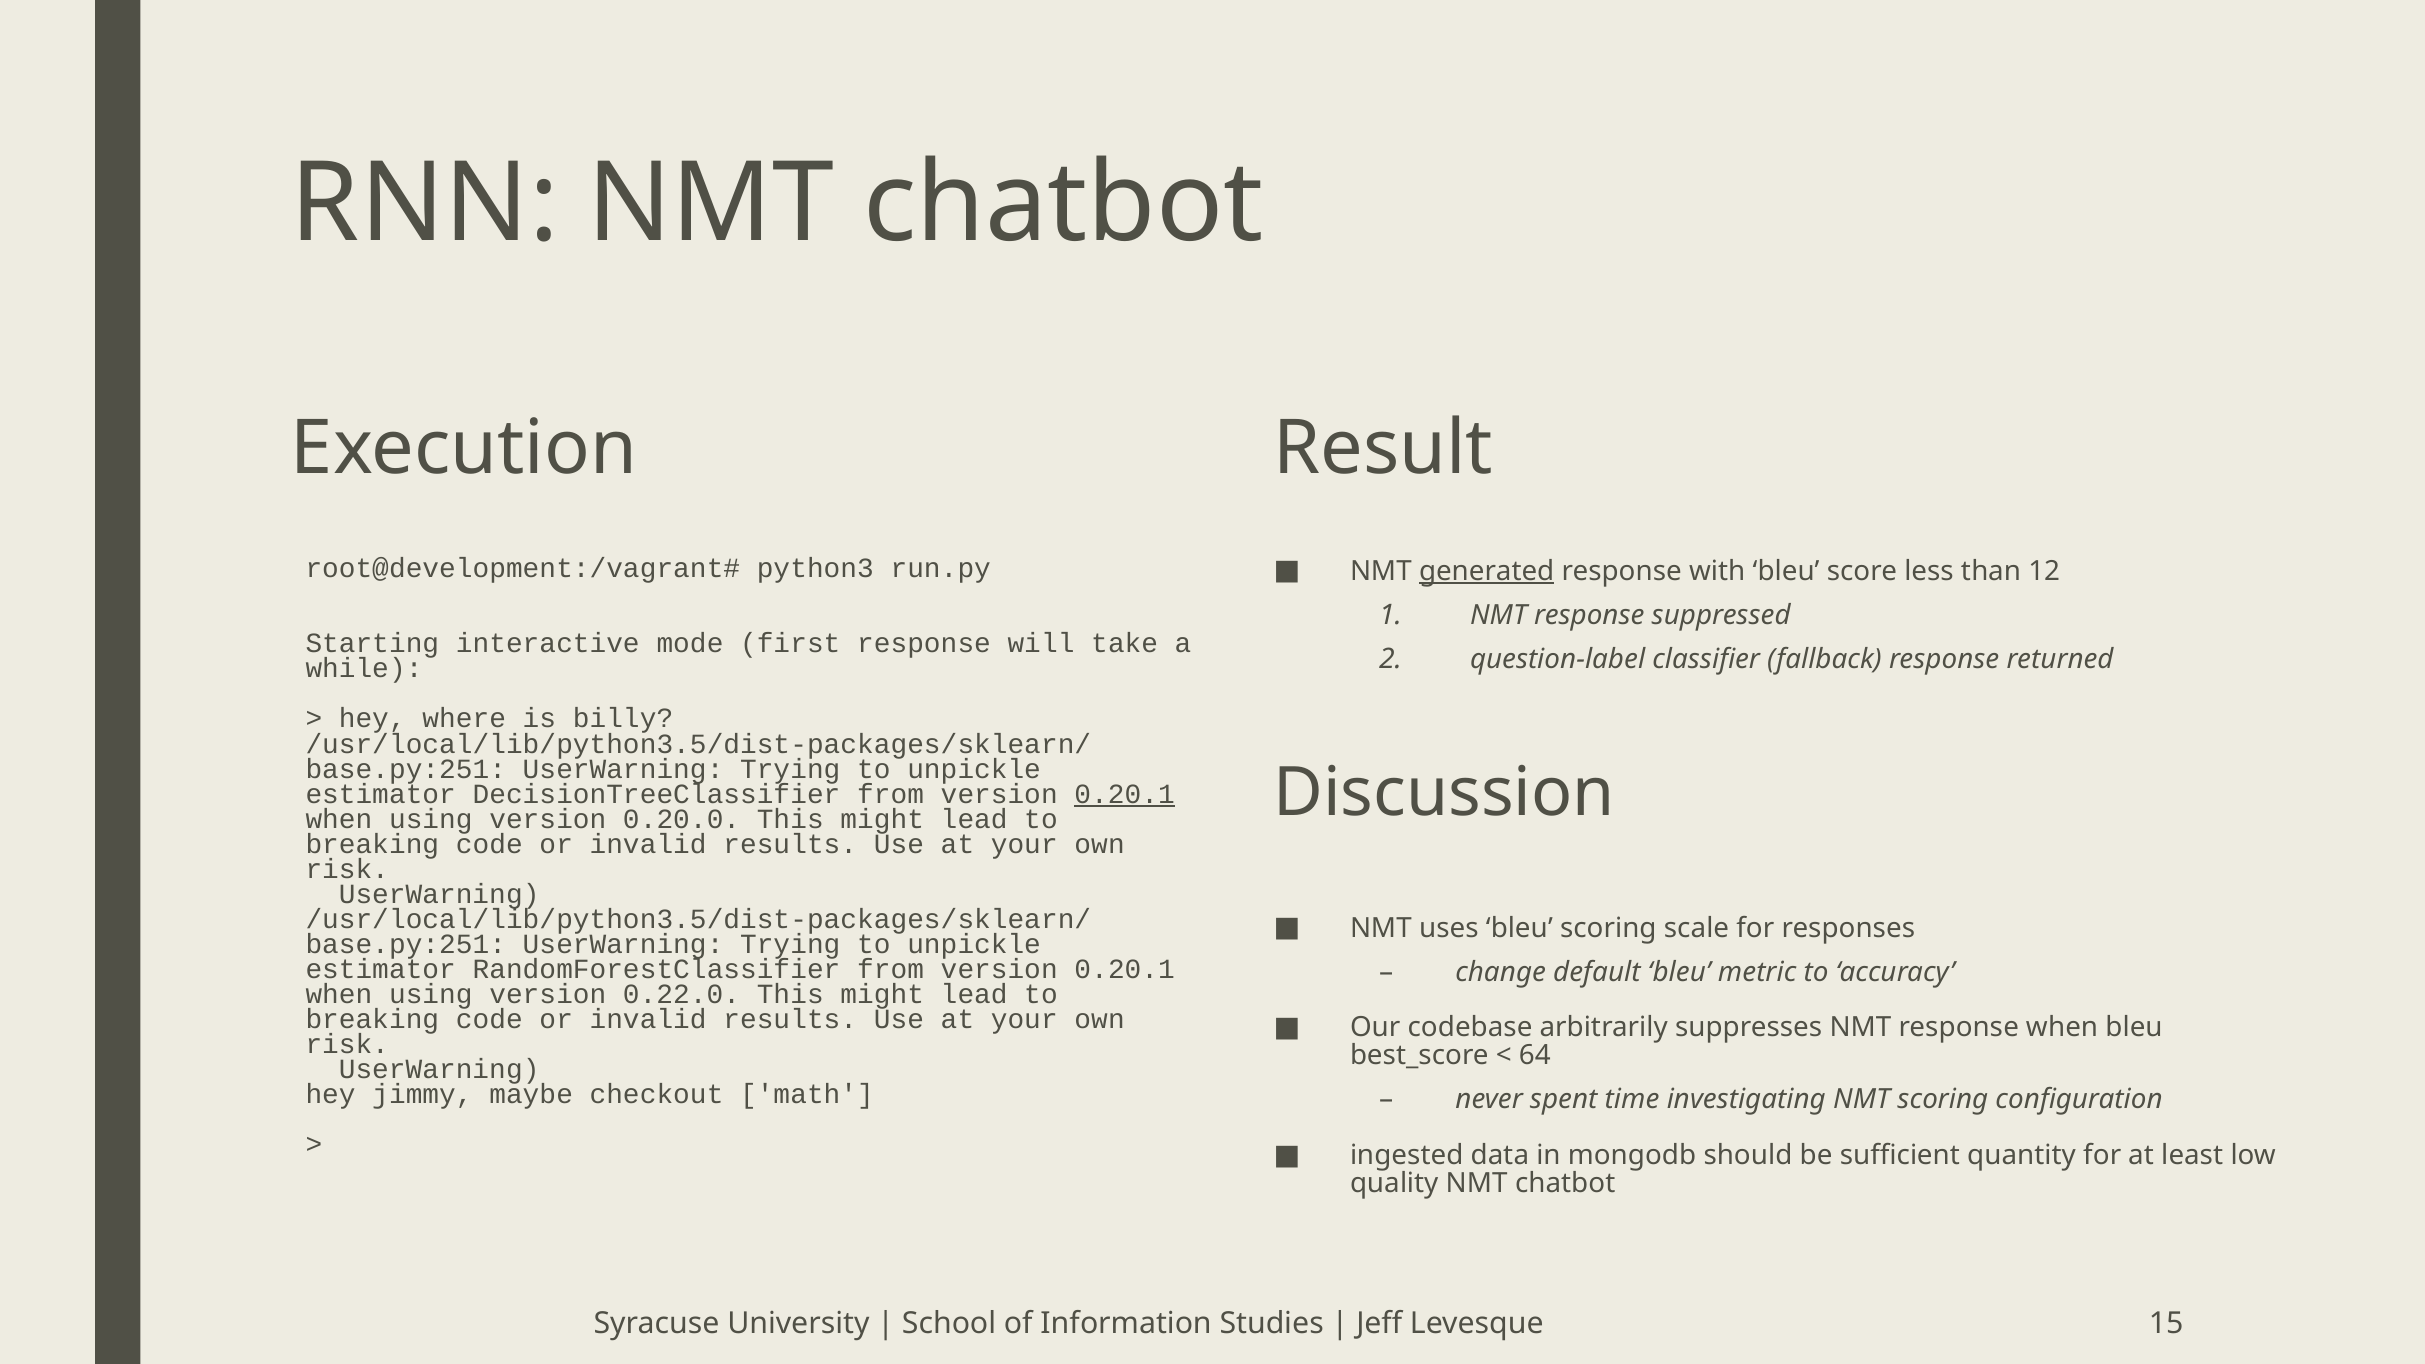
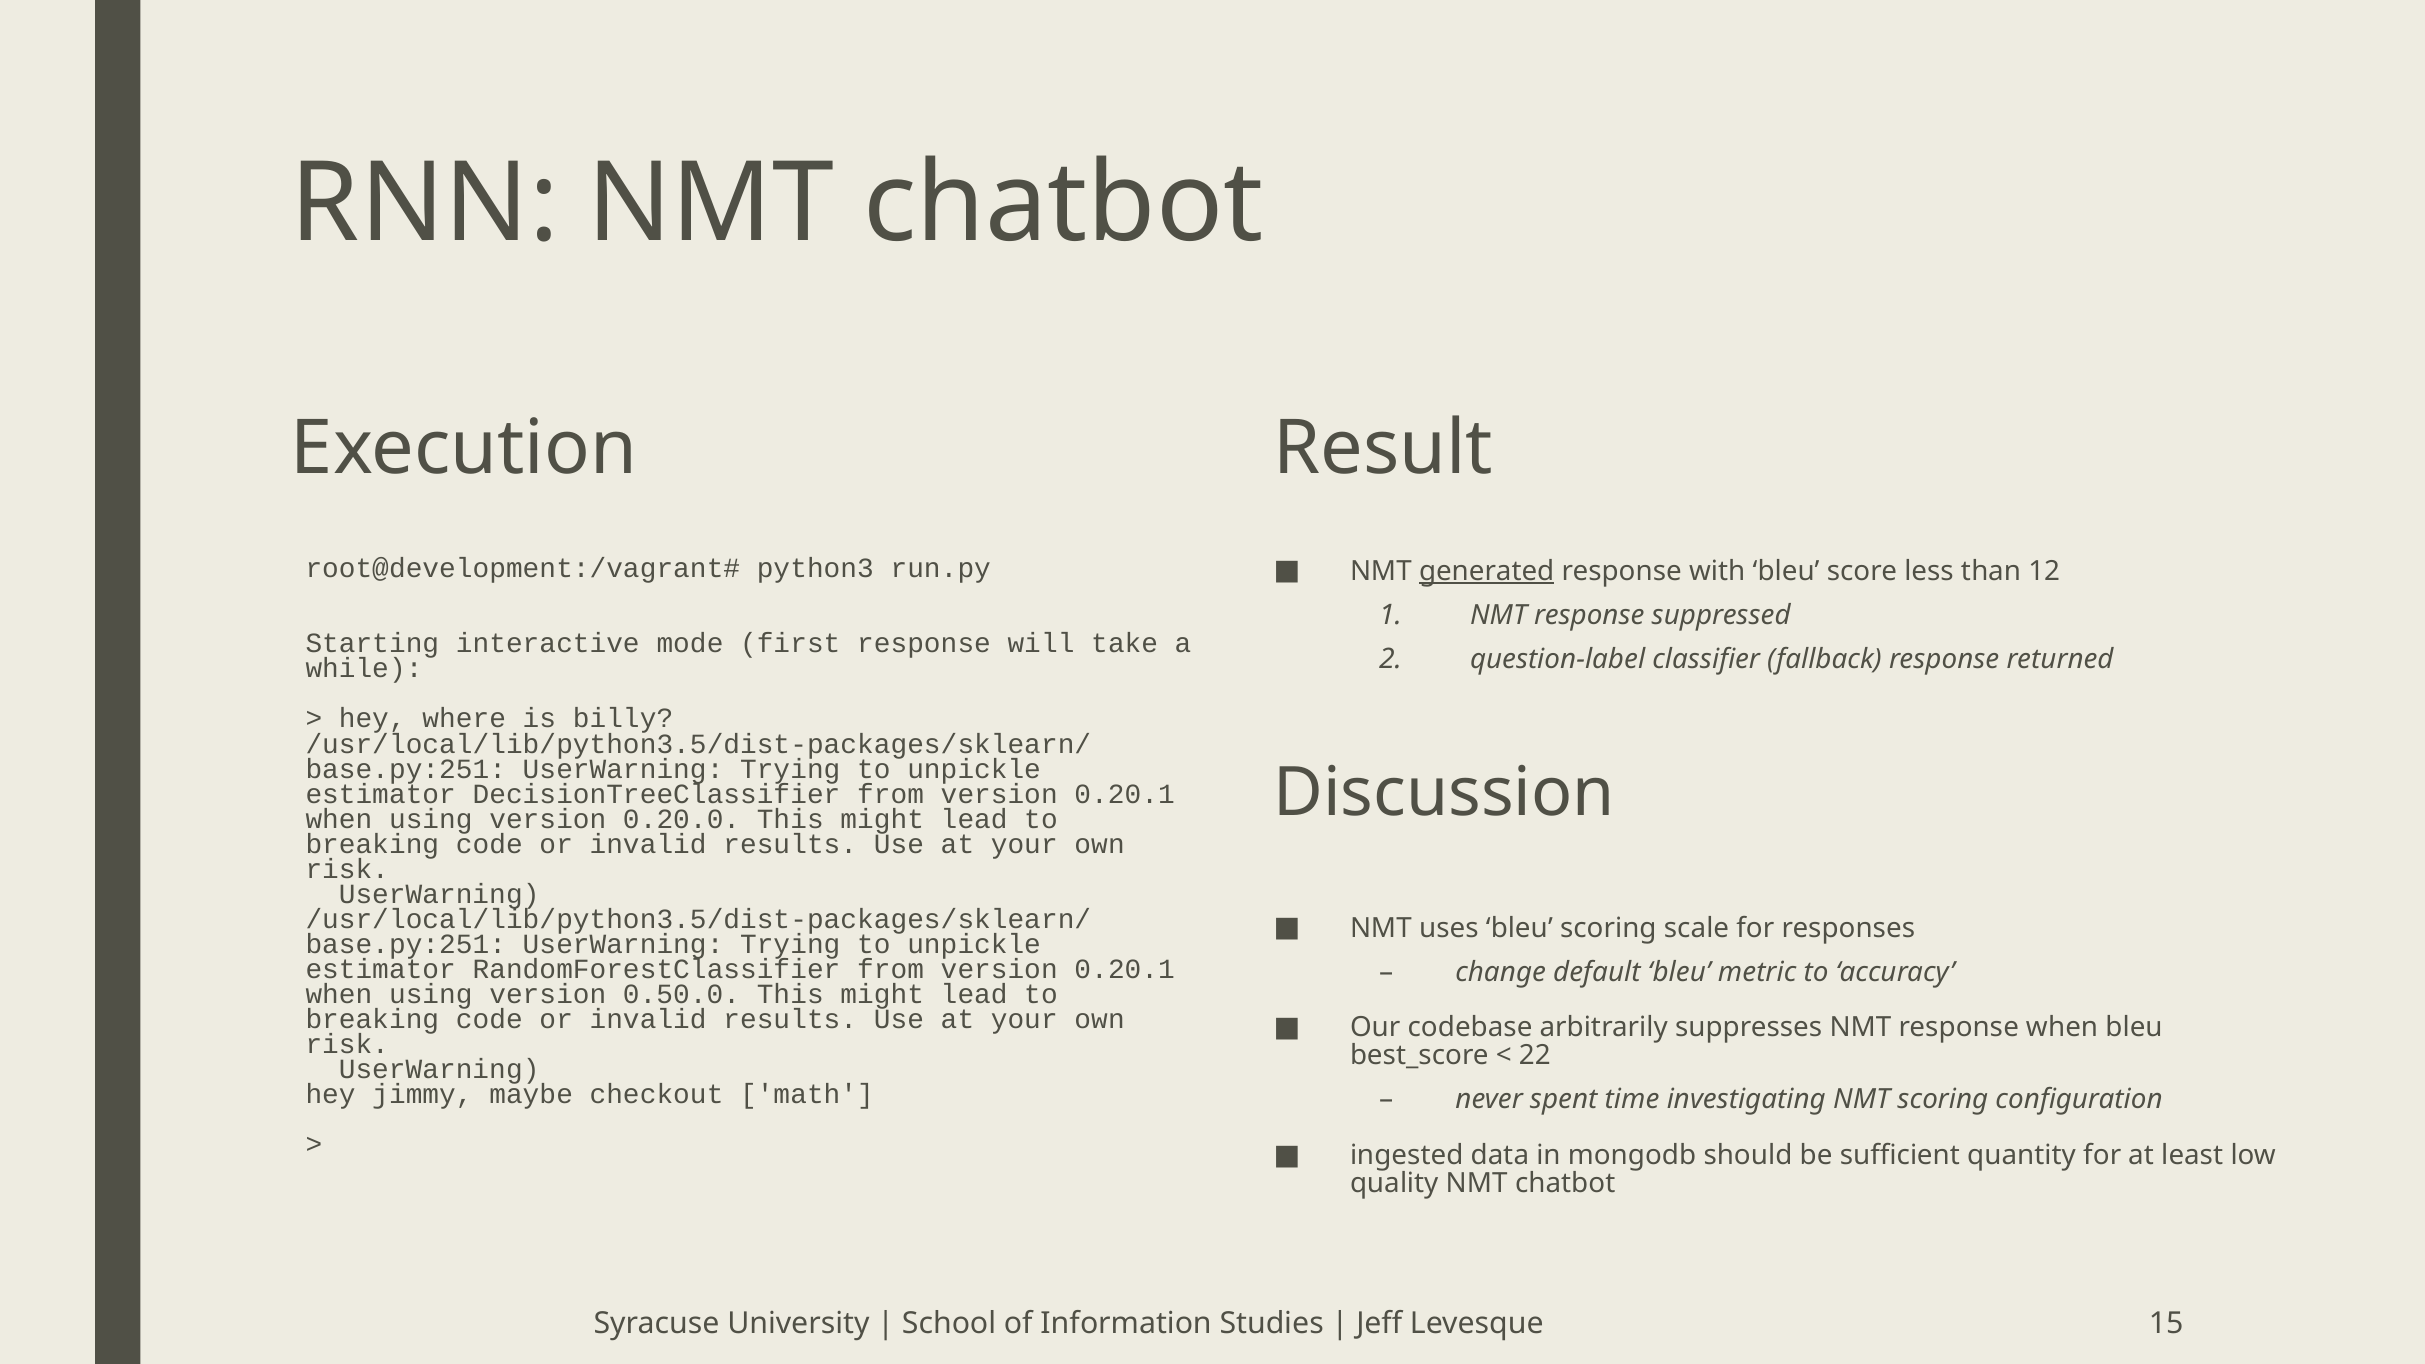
0.20.1 underline: present -> none (1125, 794)
0.22.0: 0.22.0 -> 0.50.0 (682, 994)
64: 64 -> 22 (1535, 1056)
